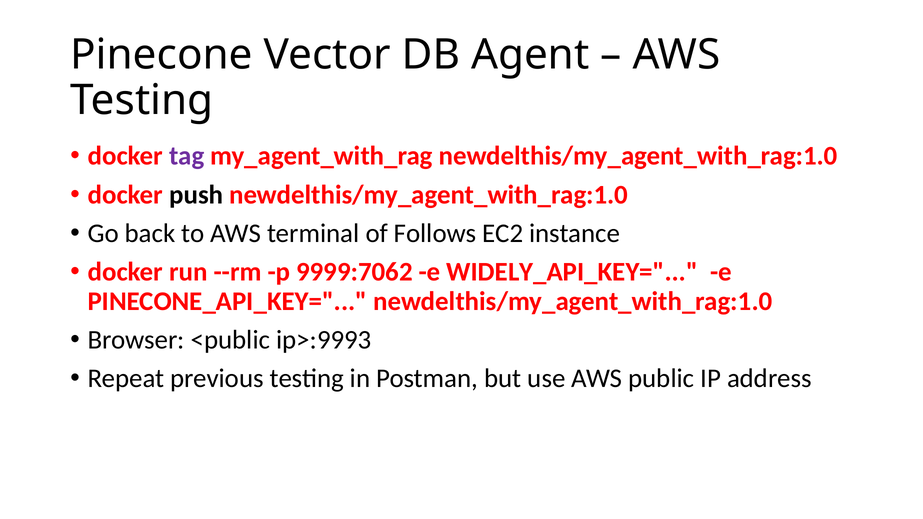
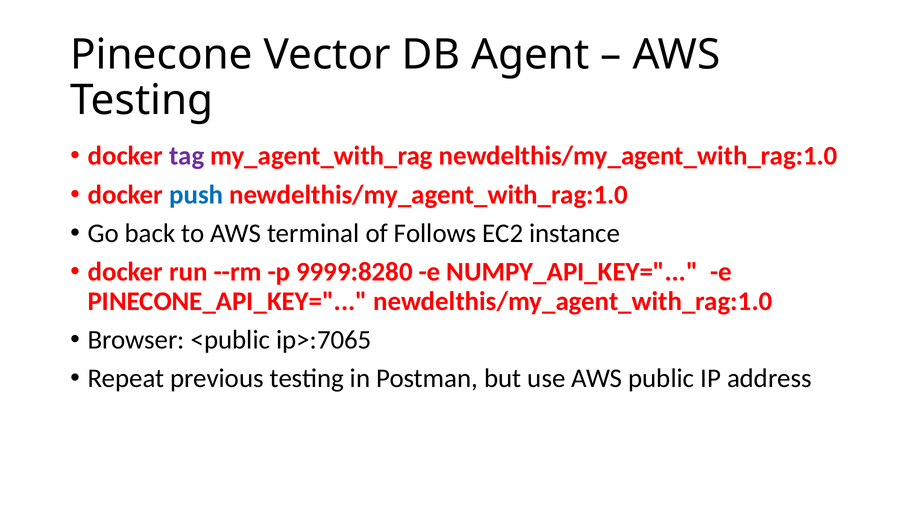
push colour: black -> blue (196, 195)
9999:7062: 9999:7062 -> 9999:8280 (354, 272)
WIDELY_API_KEY=: WIDELY_API_KEY= -> NUMPY_API_KEY= (572, 272)
ip>:9993: ip>:9993 -> ip>:7065 (324, 340)
